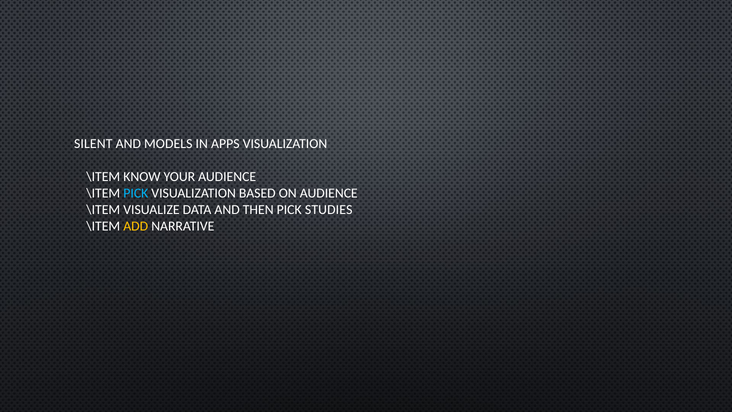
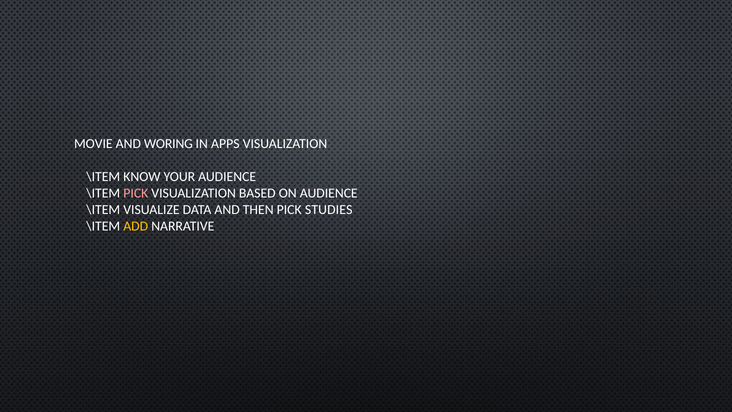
SILENT: SILENT -> MOVIE (93, 144)
MODELS: MODELS -> WORING (168, 144)
PICK colour: light blue -> pink (136, 193)
